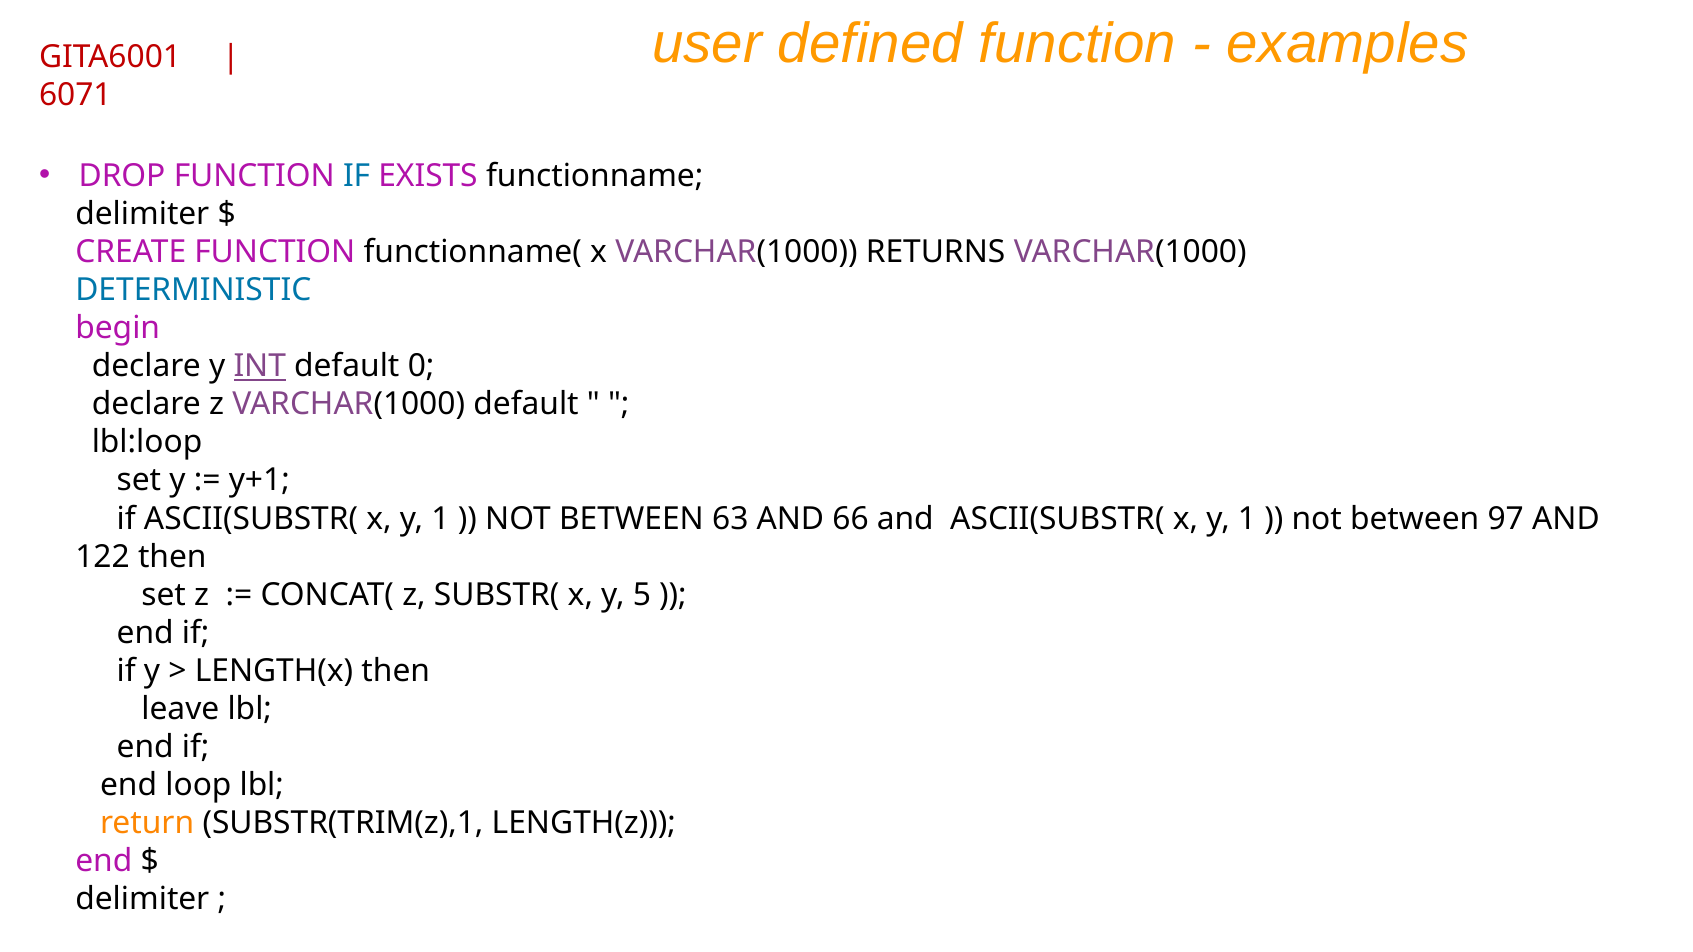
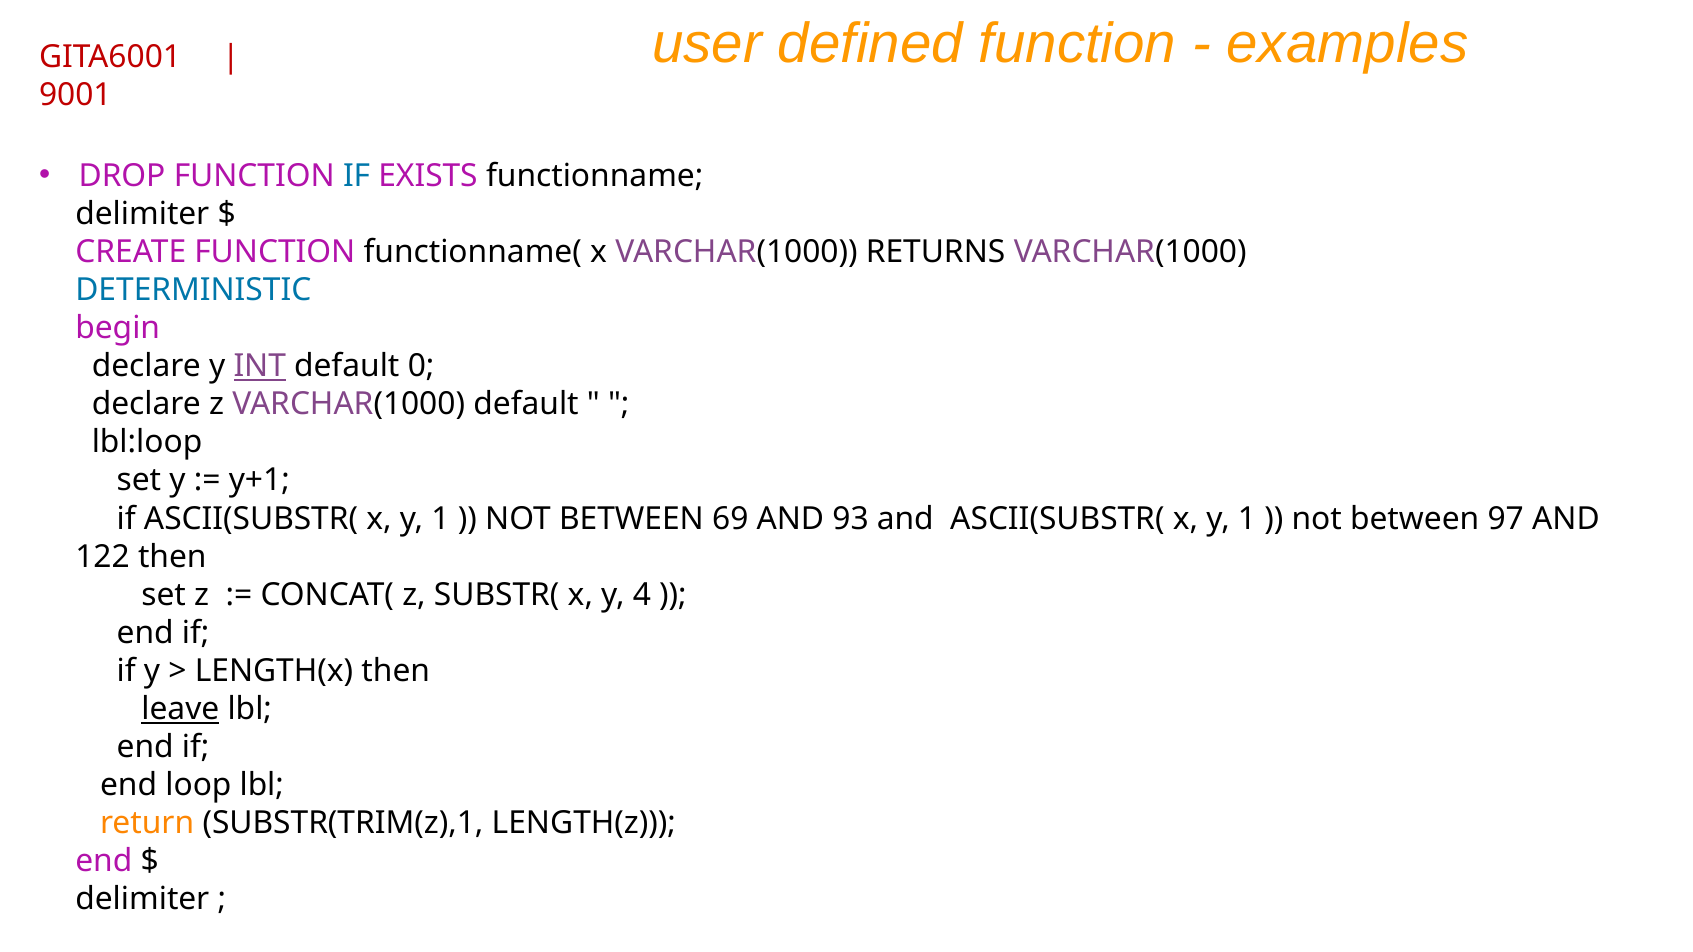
6071: 6071 -> 9001 (75, 95)
63: 63 -> 69 (730, 519)
66: 66 -> 93 (851, 519)
5: 5 -> 4 (642, 595)
leave underline: none -> present (180, 709)
